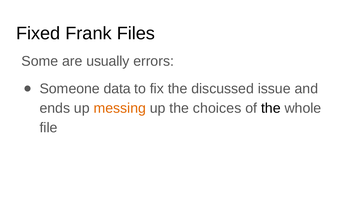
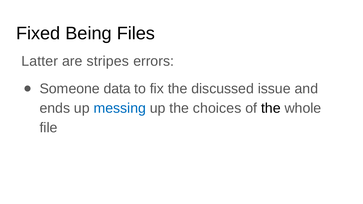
Frank: Frank -> Being (89, 33)
Some: Some -> Latter (40, 61)
usually: usually -> stripes (108, 61)
messing colour: orange -> blue (120, 108)
